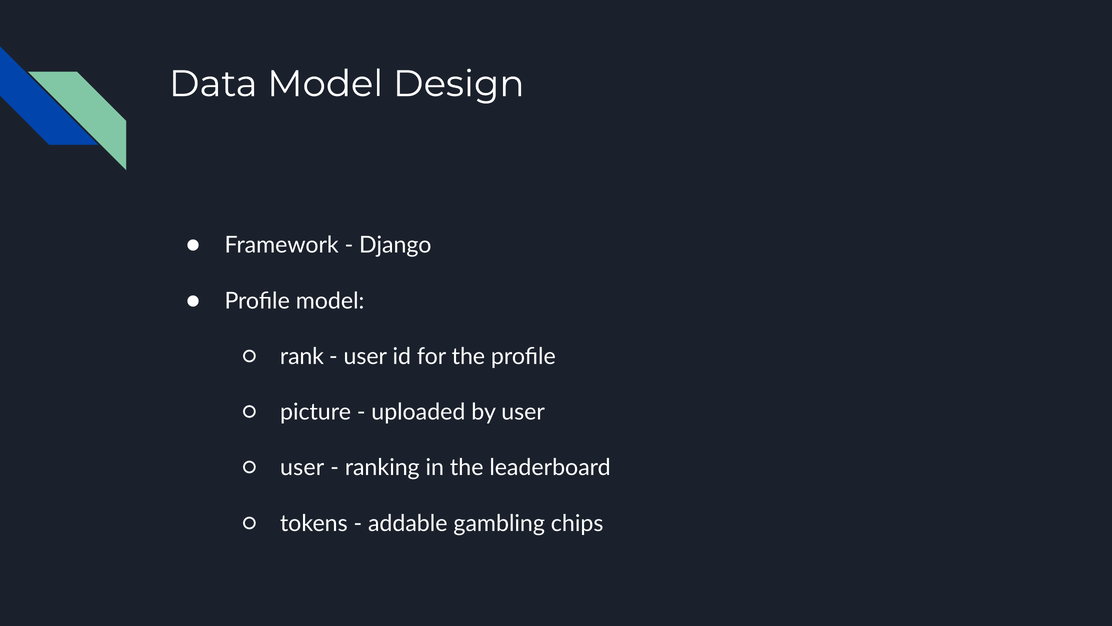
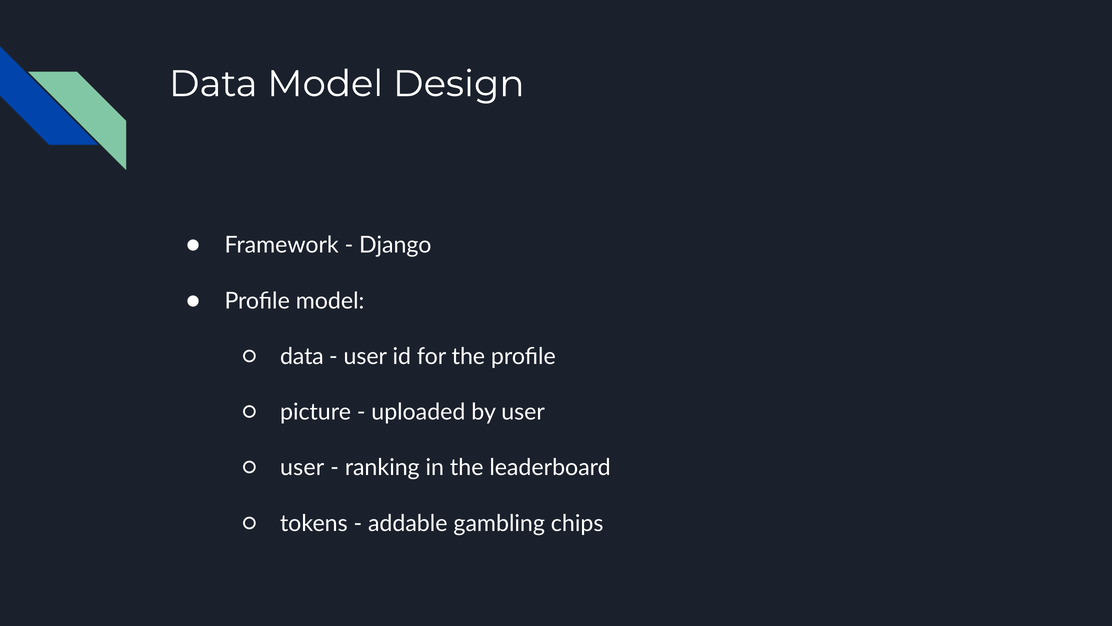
rank: rank -> data (302, 356)
